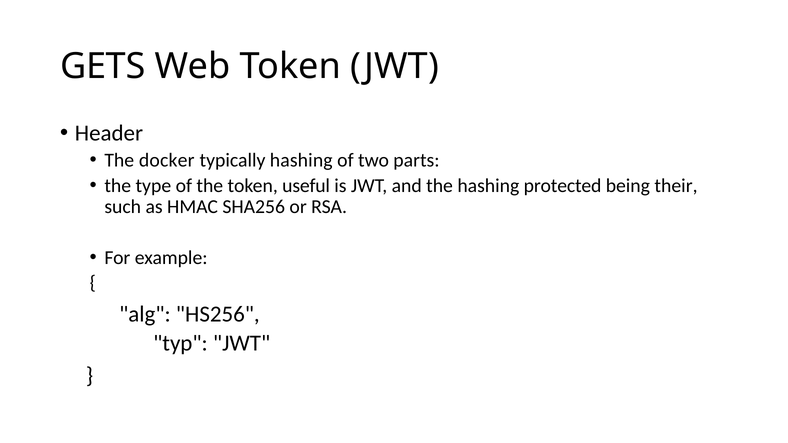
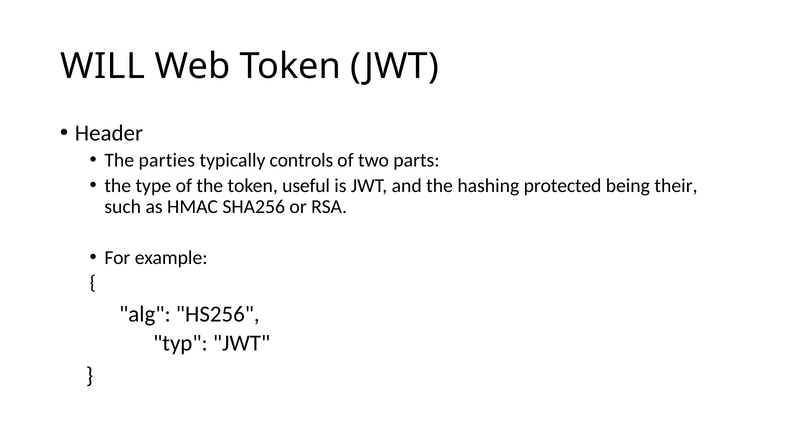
GETS: GETS -> WILL (103, 66)
docker: docker -> parties (167, 160)
typically hashing: hashing -> controls (301, 160)
